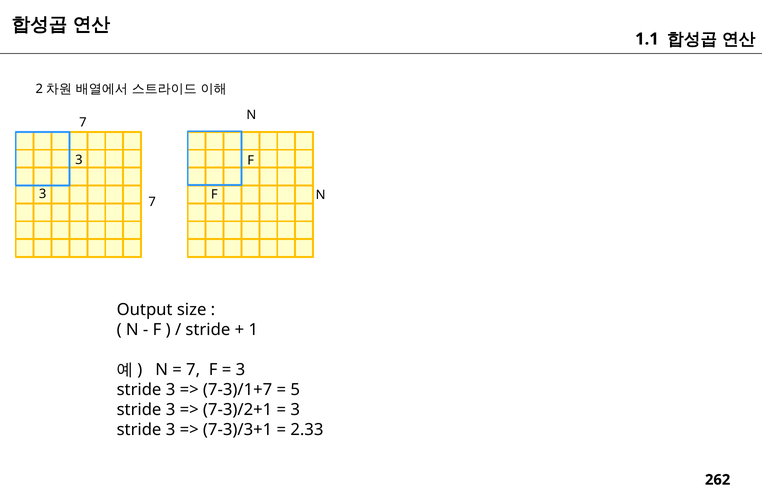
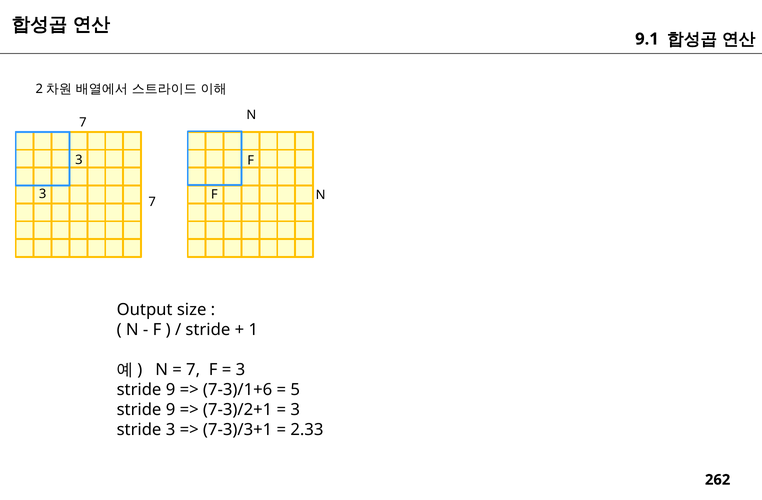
1.1: 1.1 -> 9.1 (647, 39)
3: 3 -> 9 (171, 390)
7-3)/1+7: 7-3)/1+7 -> 7-3)/1+6 (238, 390)
3: 3 -> 9 (171, 410)
